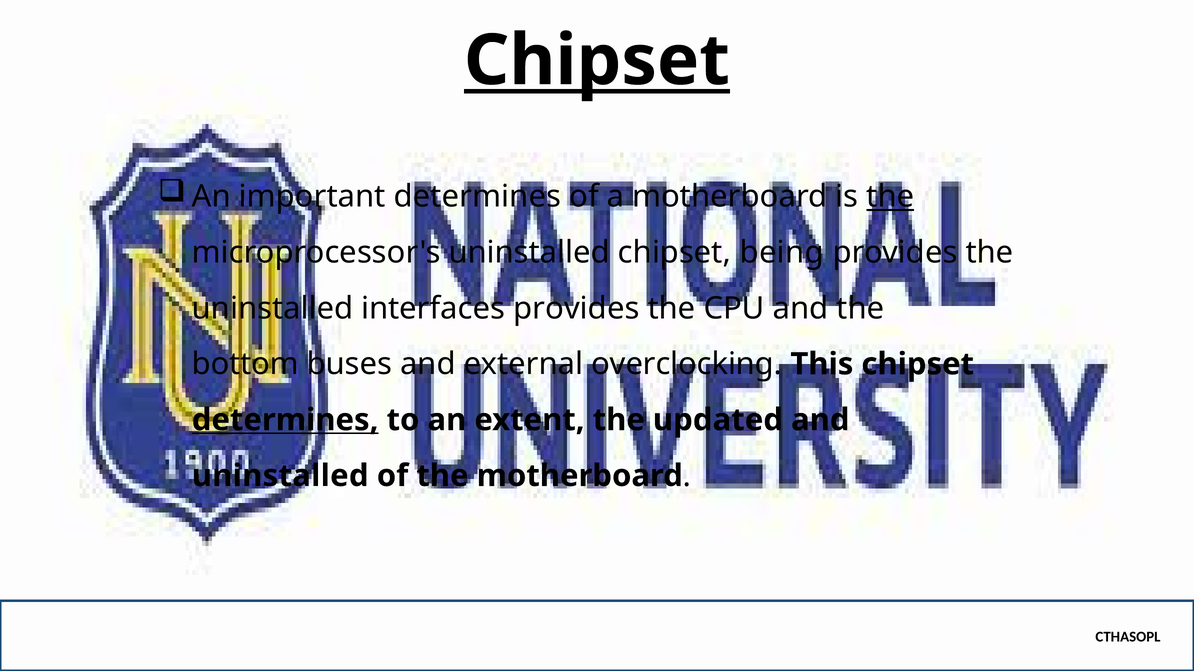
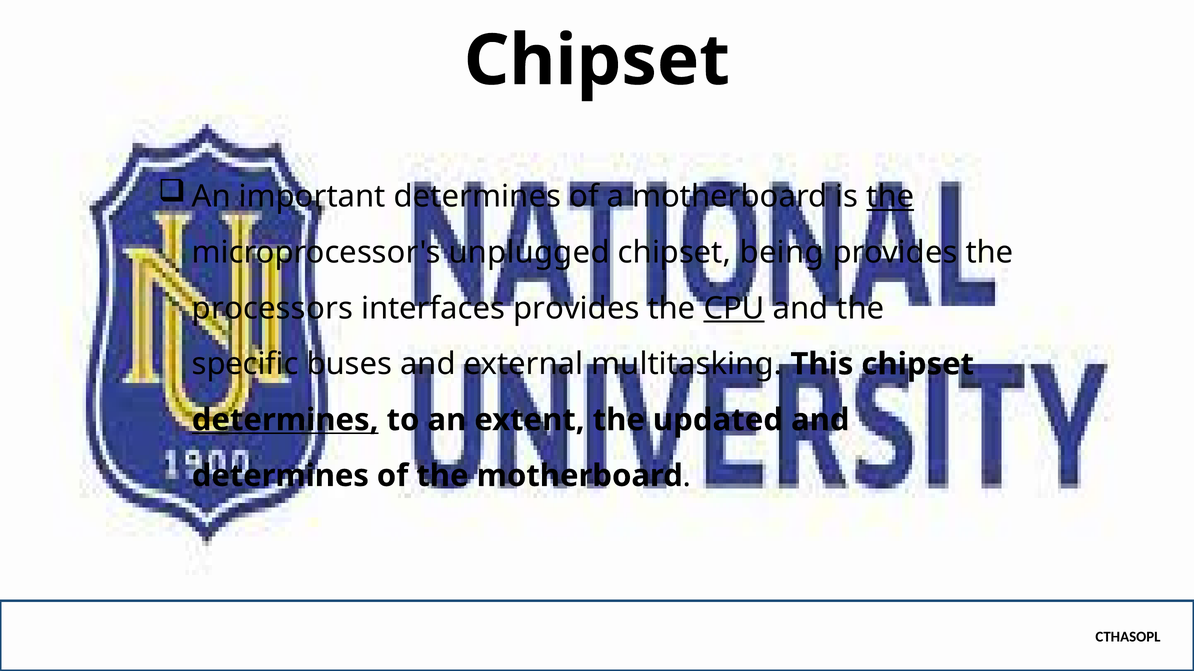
Chipset underline: present -> none (597, 61)
microprocessor's uninstalled: uninstalled -> unplugged (529, 253)
uninstalled: uninstalled -> processors (272, 309)
CPU underline: none -> present (734, 309)
bottom: bottom -> specific (245, 364)
overclocking: overclocking -> multitasking (687, 364)
uninstalled: uninstalled -> determines (280, 476)
